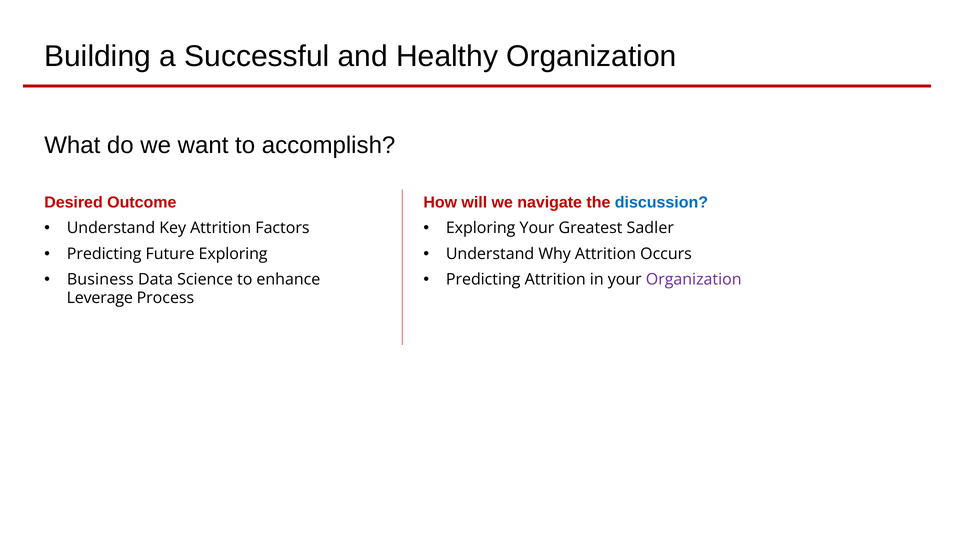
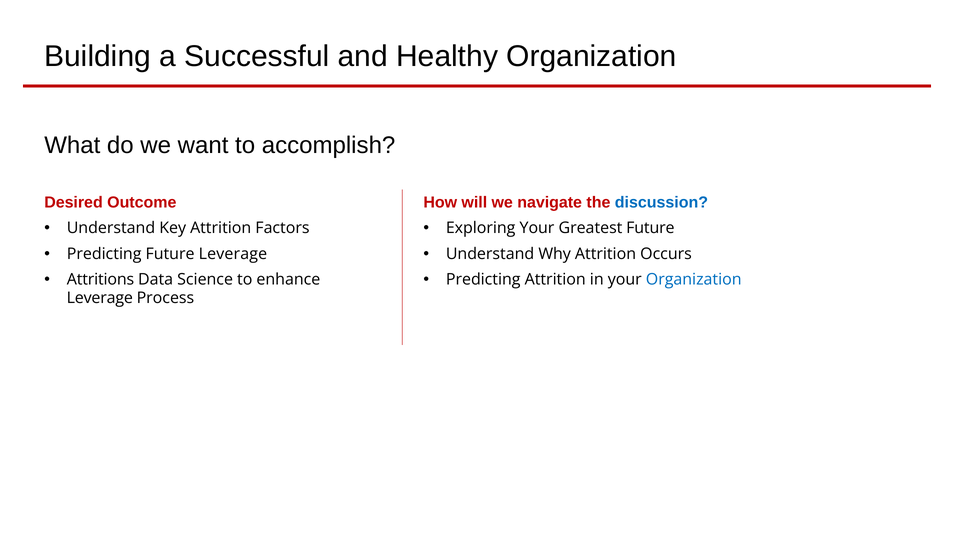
Greatest Sadler: Sadler -> Future (650, 228)
Future Exploring: Exploring -> Leverage (233, 254)
Business: Business -> Attritions (101, 280)
Organization colour: purple -> blue (694, 280)
